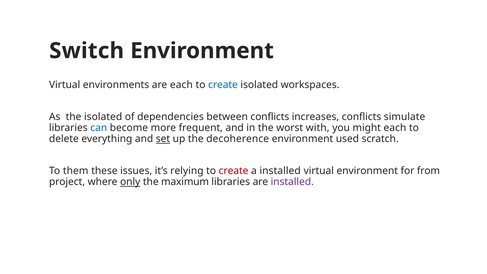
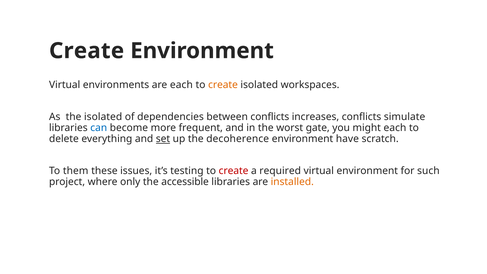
Switch: Switch -> Create (87, 51)
create colour: blue -> orange (223, 85)
with: with -> gate (318, 128)
used: used -> have (347, 139)
relying: relying -> testing (187, 171)
a installed: installed -> required (280, 171)
from: from -> such (428, 171)
only underline: present -> none (130, 182)
maximum: maximum -> accessible (185, 182)
installed colour: purple -> orange (292, 182)
